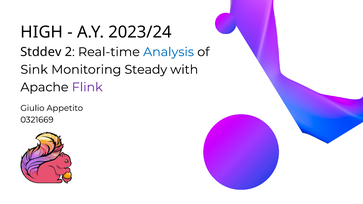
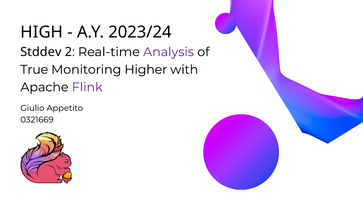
Analysis colour: blue -> purple (169, 52)
Sink: Sink -> True (34, 70)
Steady: Steady -> Higher (146, 70)
